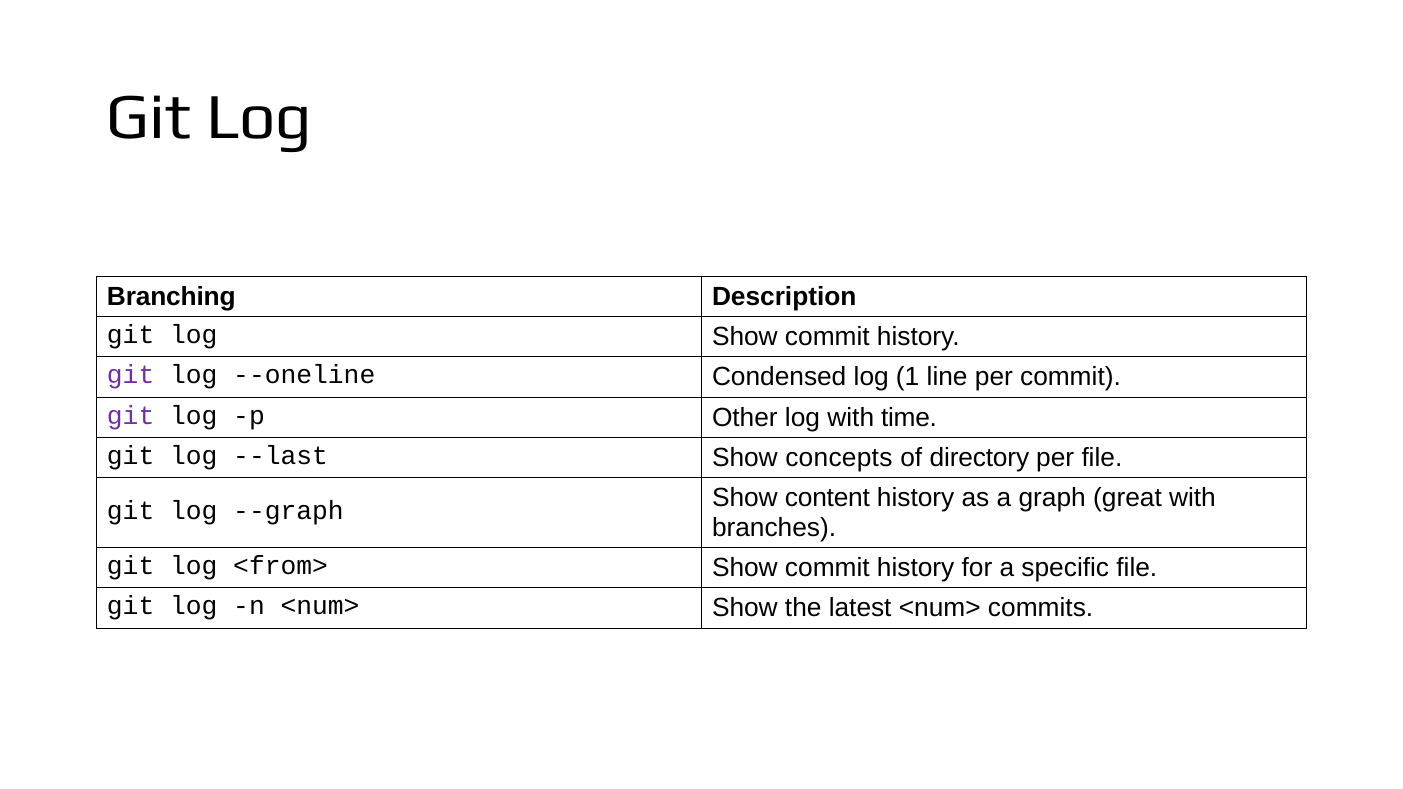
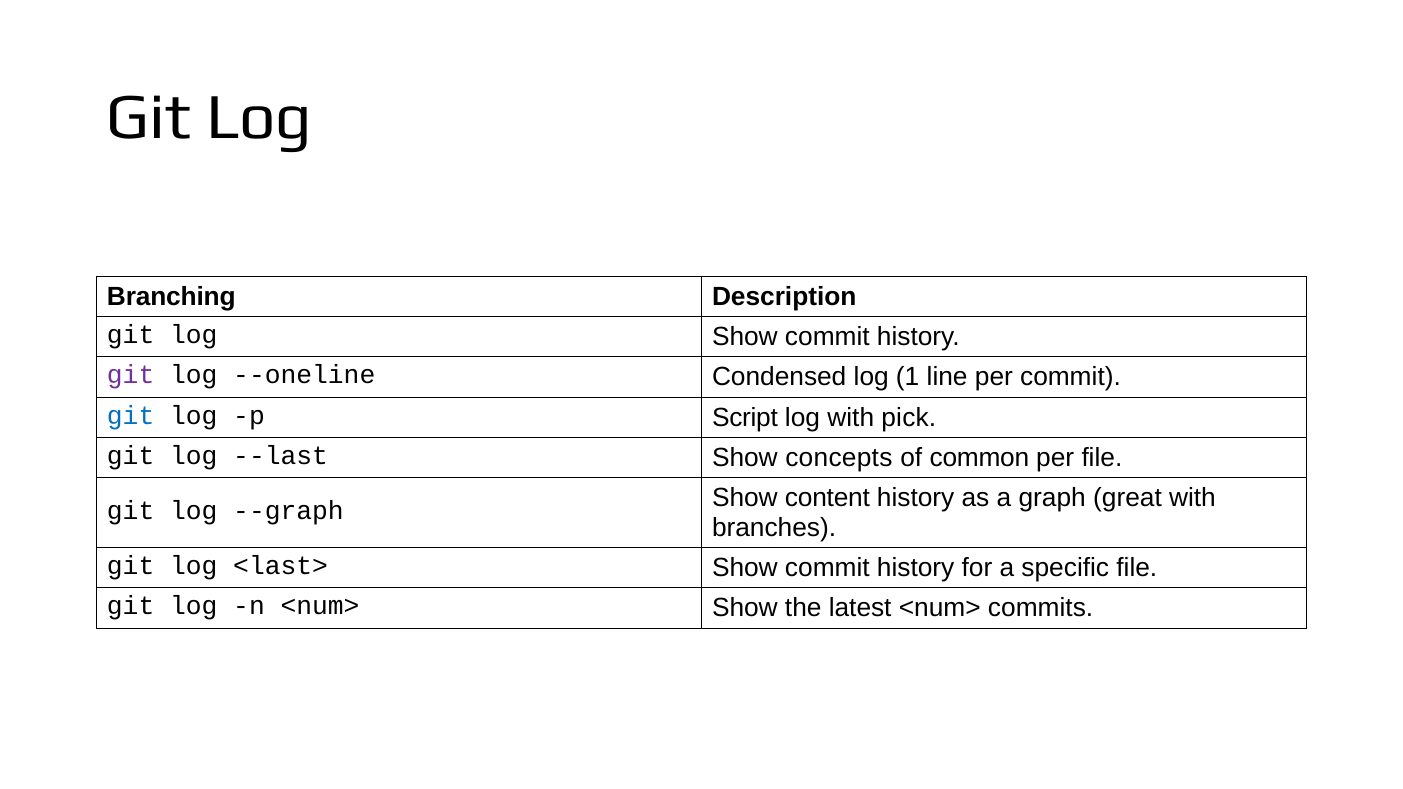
git colour: purple -> blue (131, 416)
Other: Other -> Script (745, 418)
time: time -> pick (909, 418)
directory: directory -> common (979, 458)
<from>: <from> -> <last> (281, 566)
